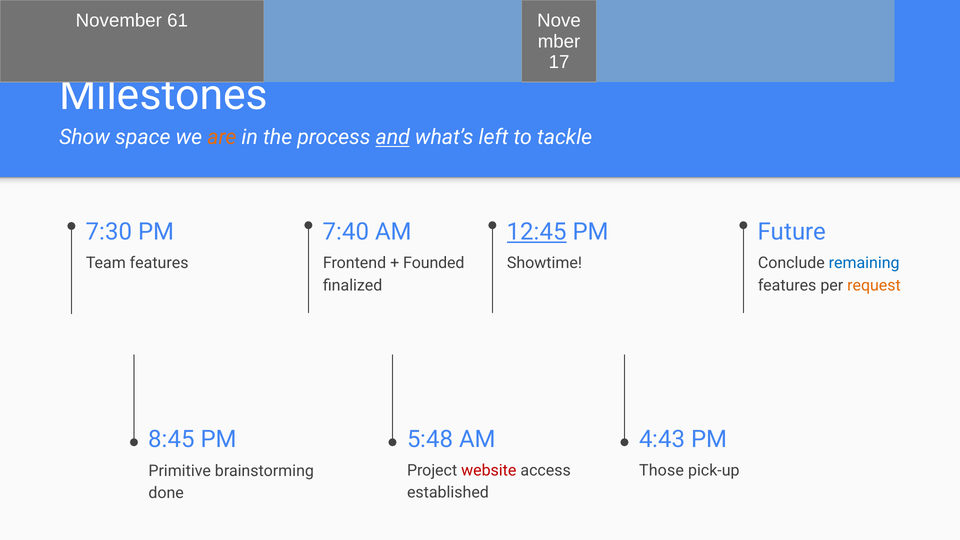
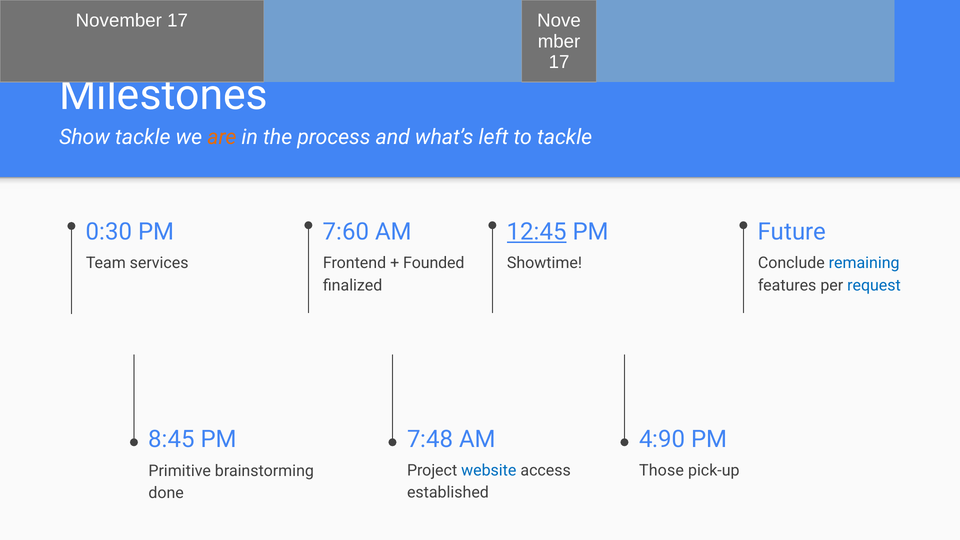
November 61: 61 -> 17 (178, 20)
Show space: space -> tackle (143, 137)
and underline: present -> none (393, 137)
7:30: 7:30 -> 0:30 (109, 232)
7:40: 7:40 -> 7:60 (346, 232)
Team features: features -> services (159, 263)
request colour: orange -> blue (874, 285)
5:48: 5:48 -> 7:48 (430, 439)
4:43: 4:43 -> 4:90 (662, 439)
website colour: red -> blue (489, 471)
